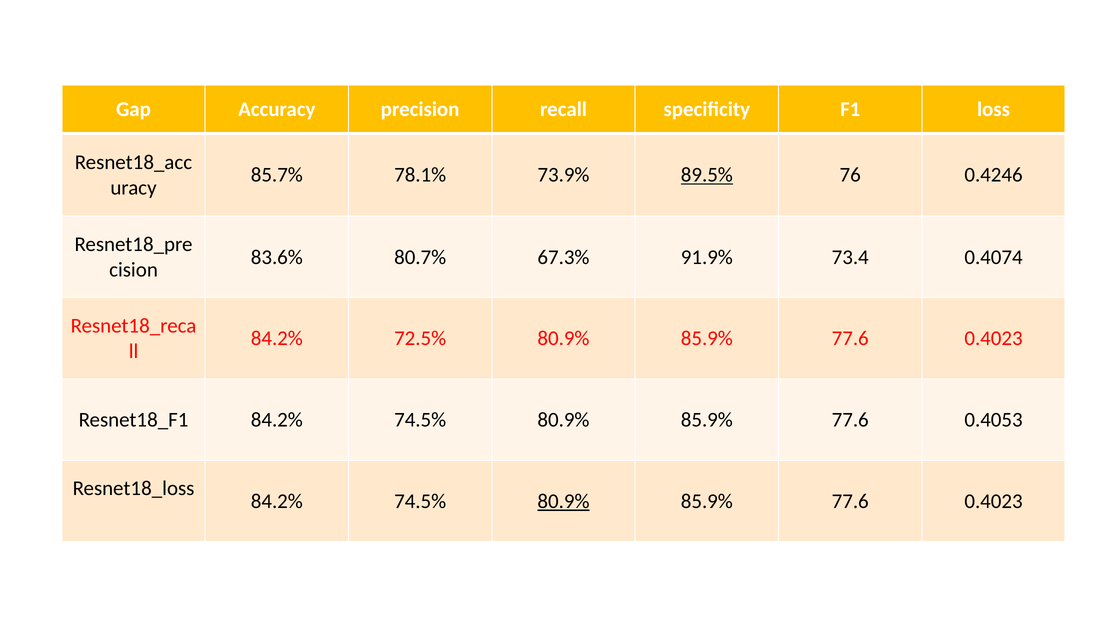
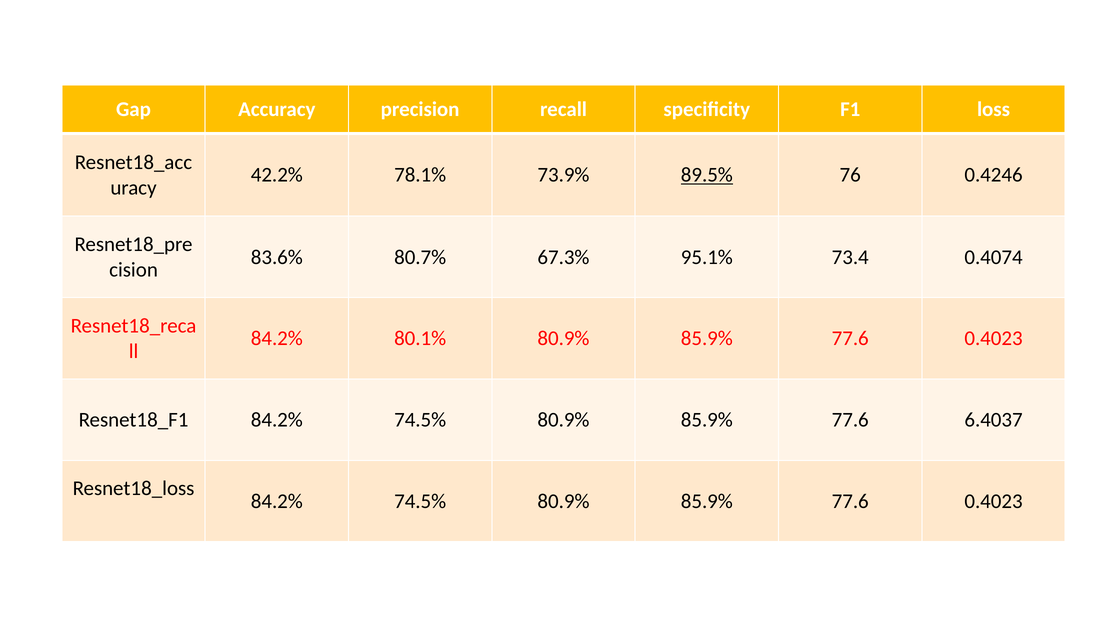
85.7%: 85.7% -> 42.2% (277, 175)
91.9%: 91.9% -> 95.1% (707, 257)
72.5%: 72.5% -> 80.1% (420, 338)
0.4053: 0.4053 -> 6.4037 (994, 420)
80.9% underline: present -> none (563, 501)
